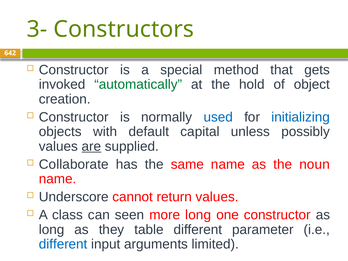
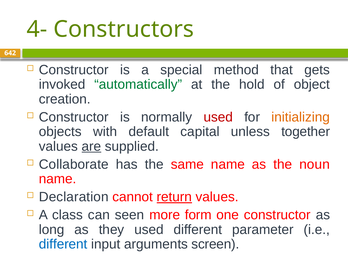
3-: 3- -> 4- (37, 29)
used colour: blue -> red (218, 117)
initializing colour: blue -> orange (301, 117)
possibly: possibly -> together (306, 132)
Underscore: Underscore -> Declaration (74, 197)
return underline: none -> present (174, 197)
more long: long -> form (198, 215)
they table: table -> used (149, 230)
limited: limited -> screen (215, 244)
